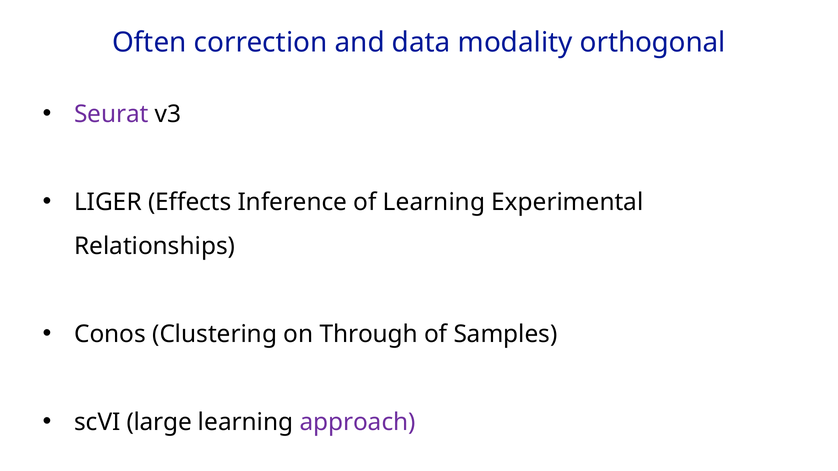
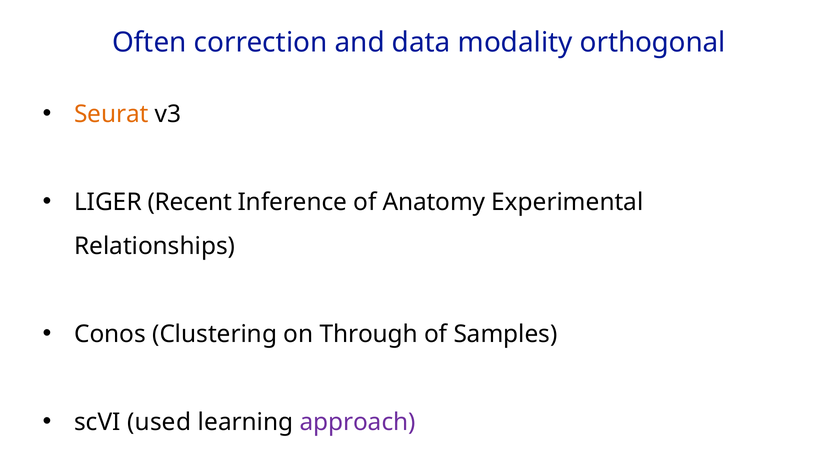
Seurat colour: purple -> orange (111, 114)
Effects: Effects -> Recent (190, 202)
of Learning: Learning -> Anatomy (434, 202)
large: large -> used (159, 422)
